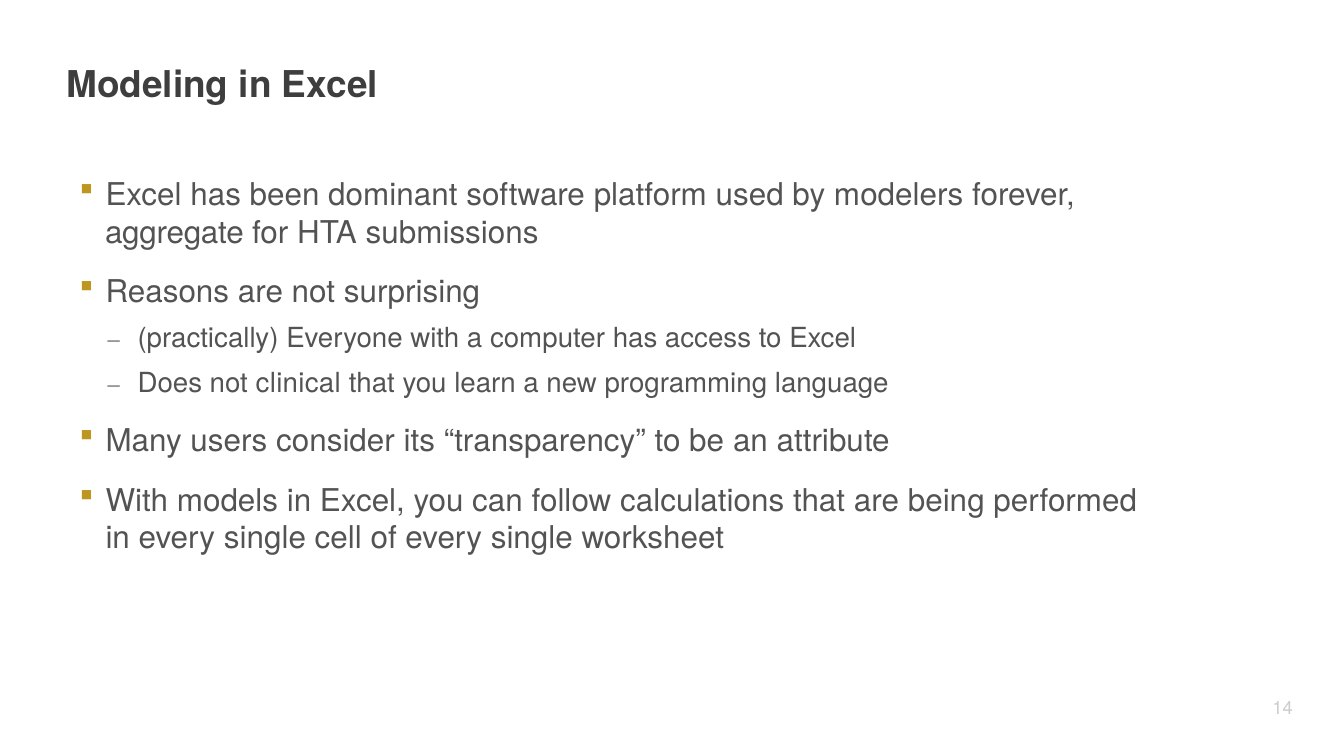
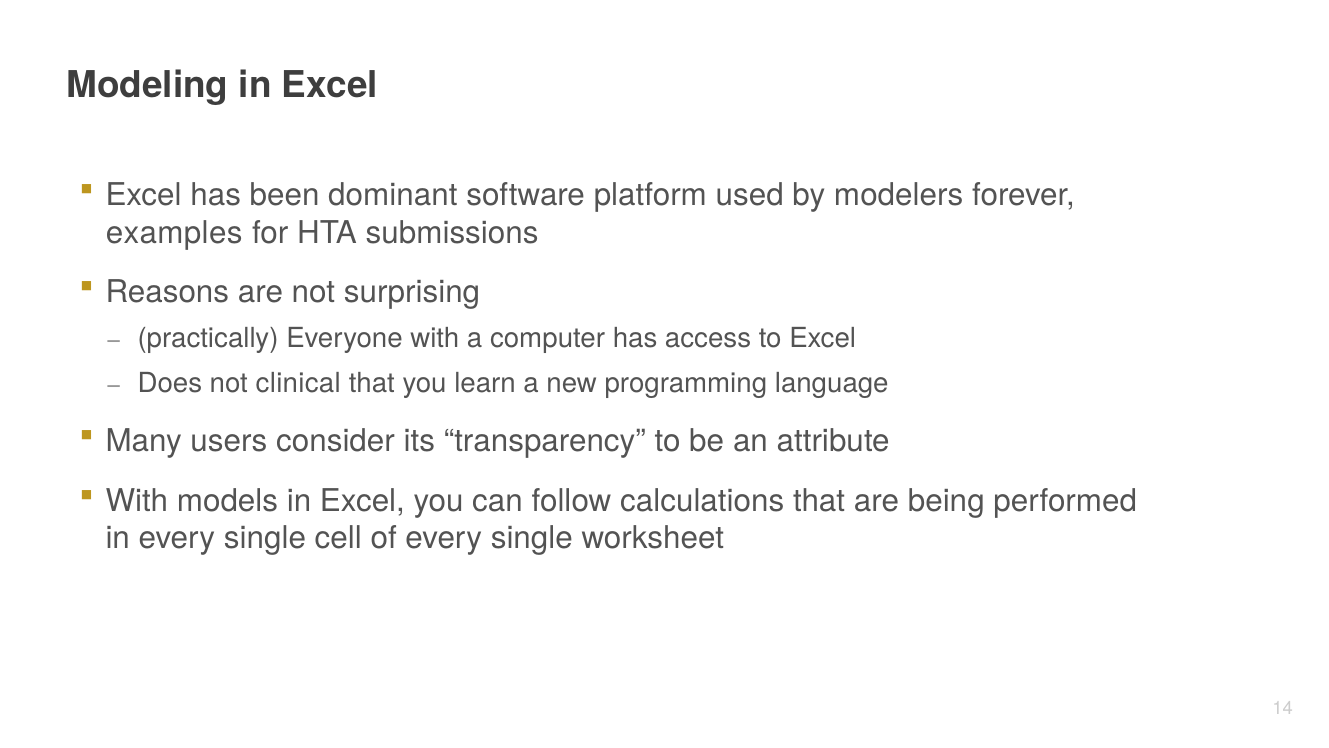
aggregate: aggregate -> examples (174, 233)
